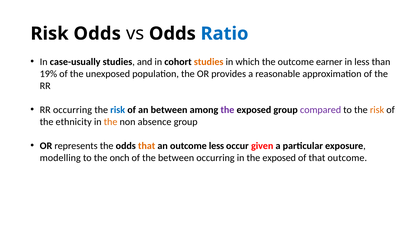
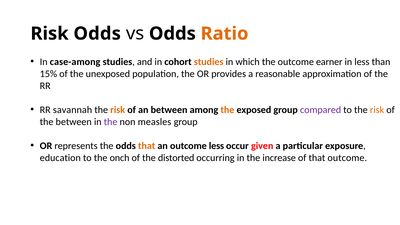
Ratio colour: blue -> orange (225, 34)
case-usually: case-usually -> case-among (75, 62)
19%: 19% -> 15% (48, 74)
RR occurring: occurring -> savannah (73, 110)
risk colour: blue -> orange (118, 110)
the colour: purple -> orange (227, 110)
the ethnicity: ethnicity -> between (74, 122)
the colour: orange -> purple (111, 122)
absence: absence -> measles (155, 122)
modelling: modelling -> education (60, 158)
the between: between -> distorted (176, 158)
in the exposed: exposed -> increase (279, 158)
